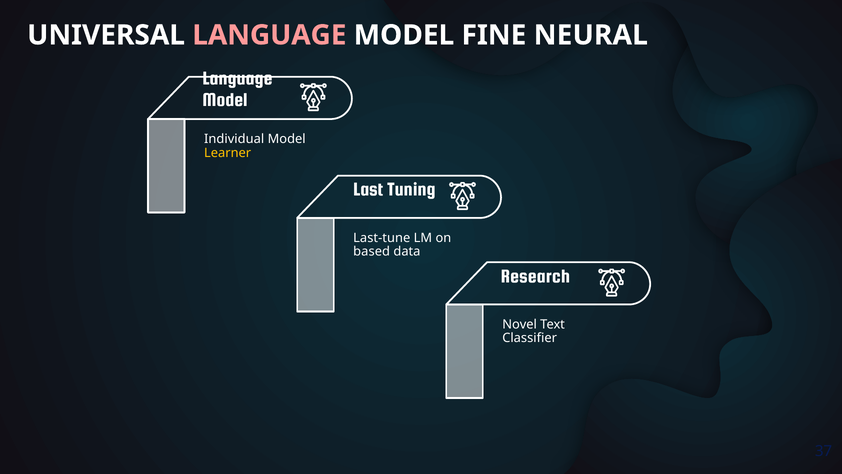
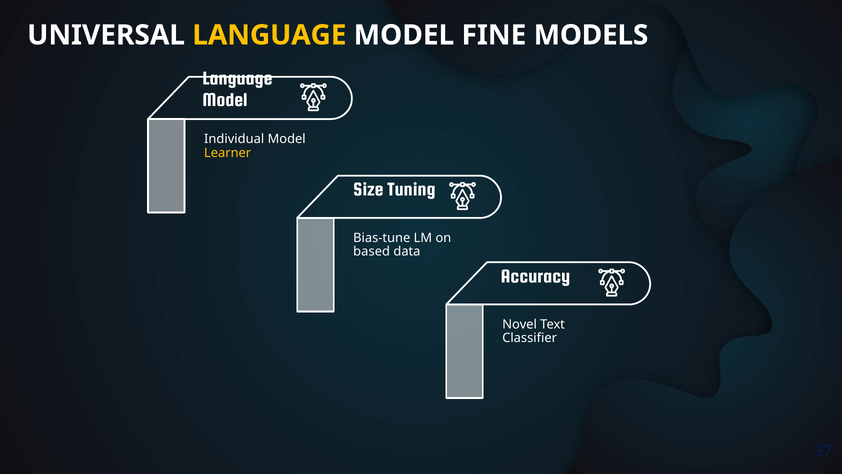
LANGUAGE colour: pink -> yellow (269, 35)
NEURAL: NEURAL -> MODELS (591, 35)
Last: Last -> Size (368, 189)
Last-tune: Last-tune -> Bias-tune (382, 238)
Research: Research -> Accuracy (535, 276)
